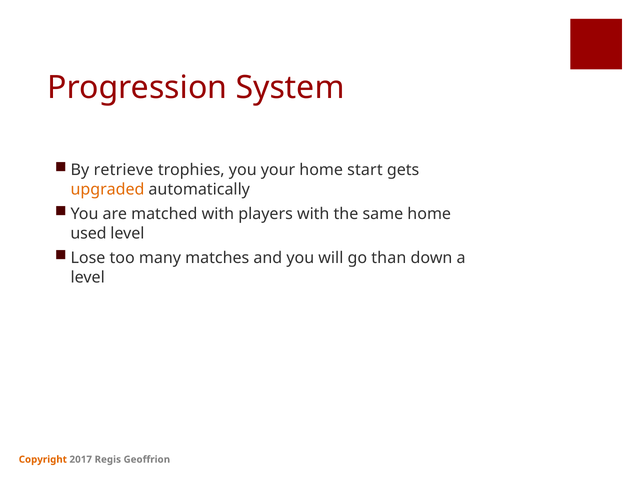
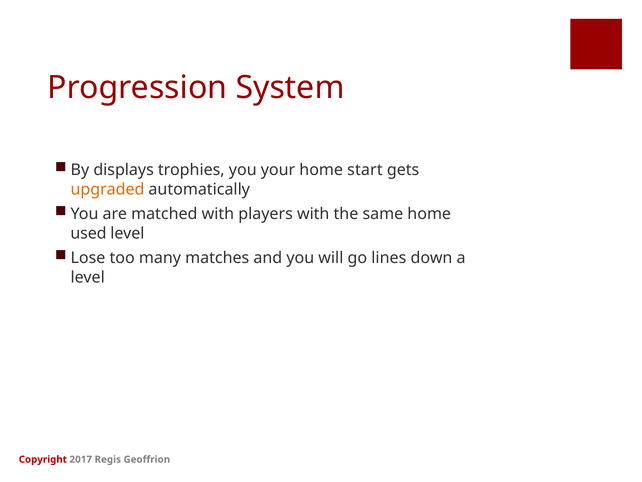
retrieve: retrieve -> displays (124, 170)
than: than -> lines (389, 258)
Copyright colour: orange -> red (43, 459)
